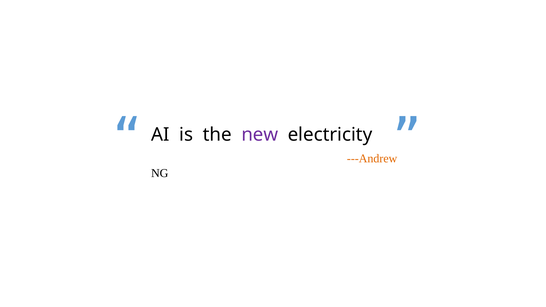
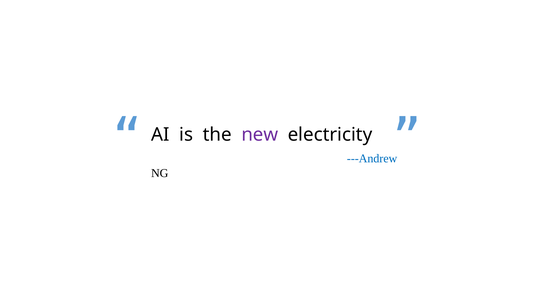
---Andrew colour: orange -> blue (372, 159)
